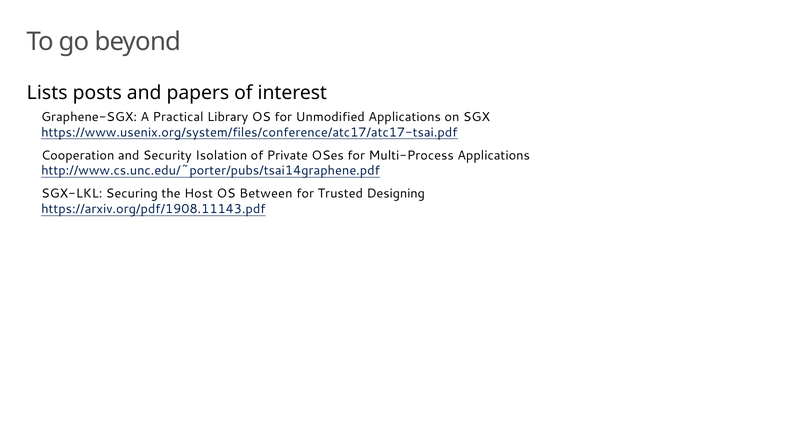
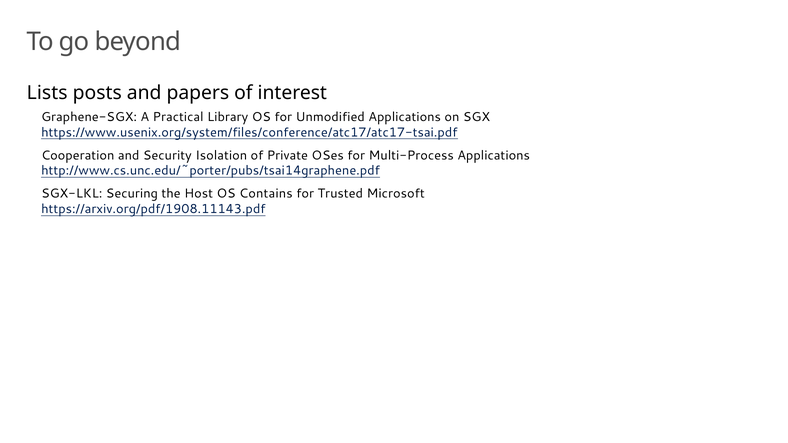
Between: Between -> Contains (266, 194)
Designing: Designing -> Microsoft (396, 194)
